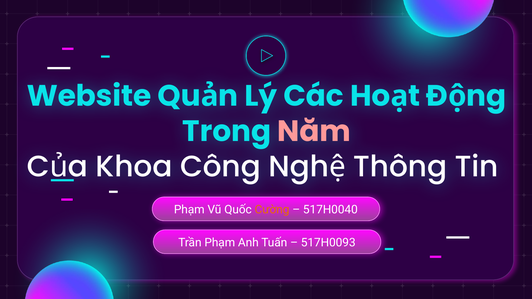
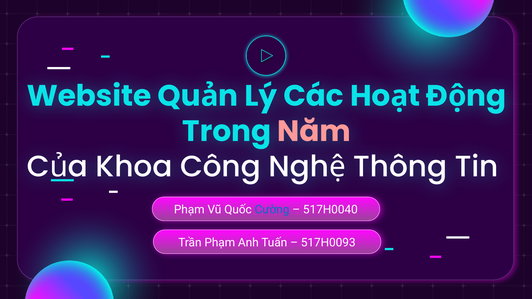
Cường colour: orange -> blue (272, 210)
